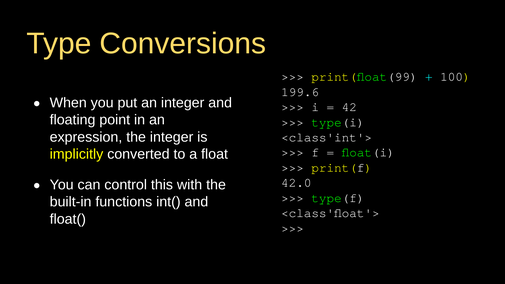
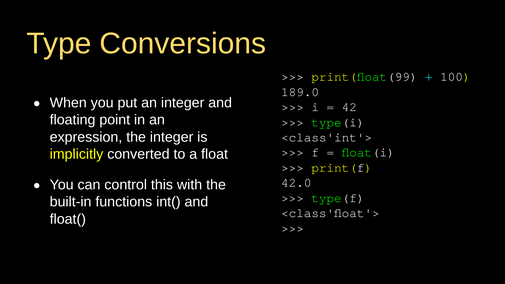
199.6: 199.6 -> 189.0 (300, 92)
